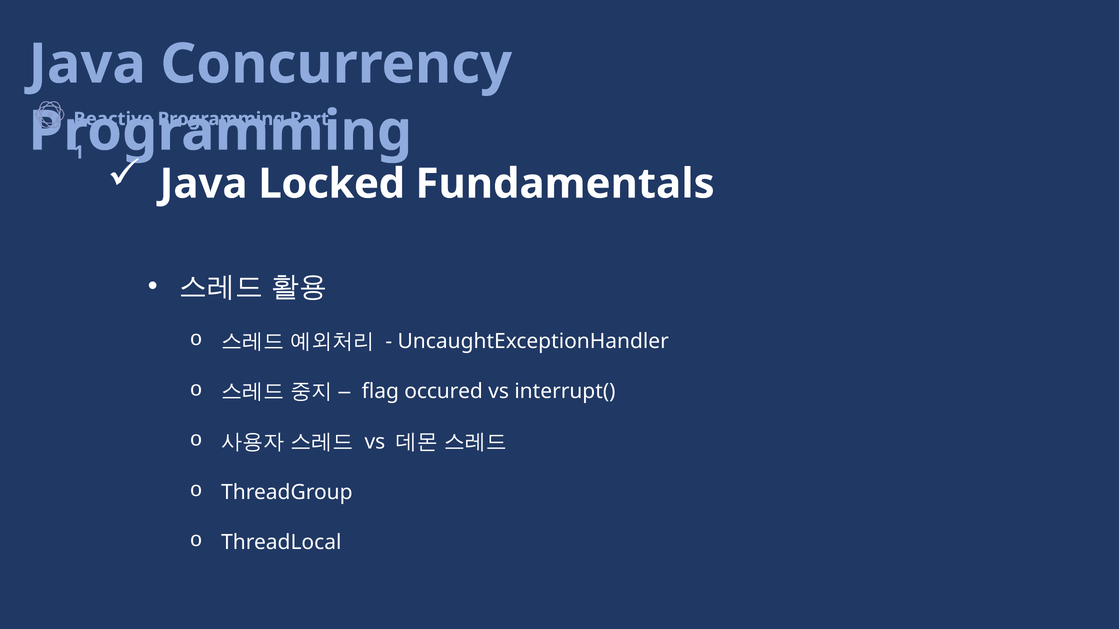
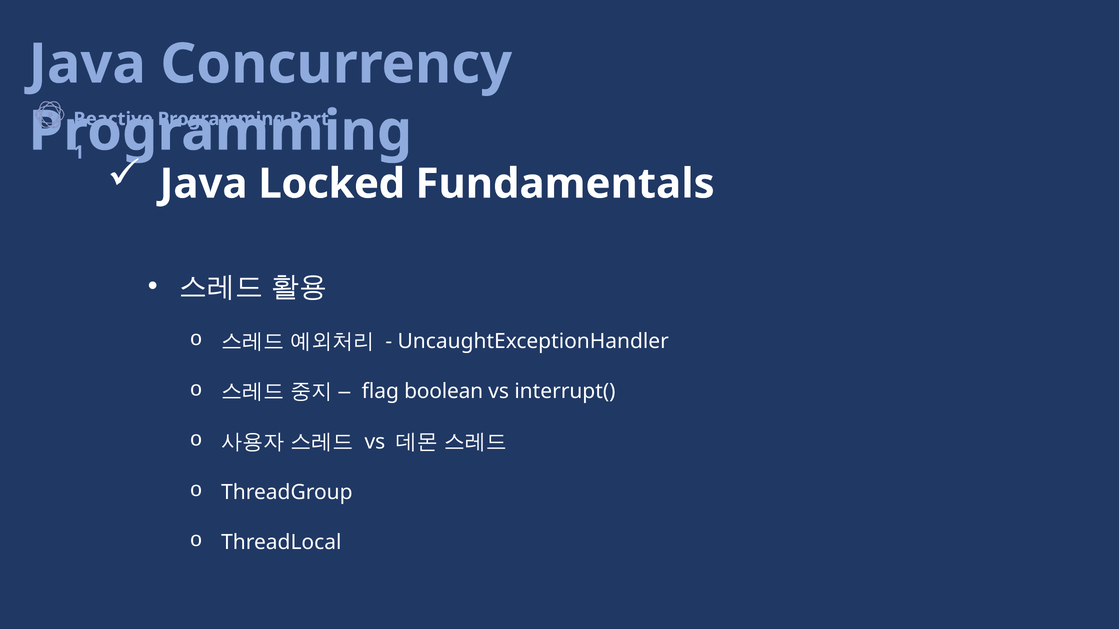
occured: occured -> boolean (444, 392)
